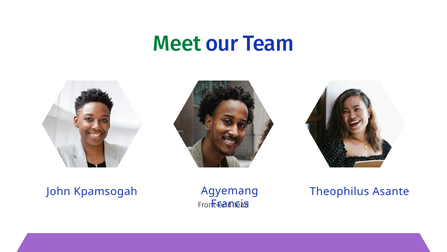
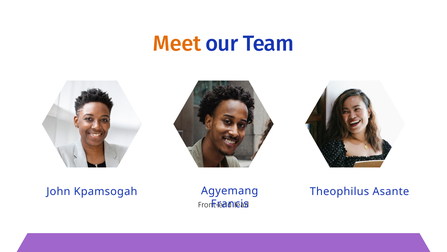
Meet colour: green -> orange (177, 44)
